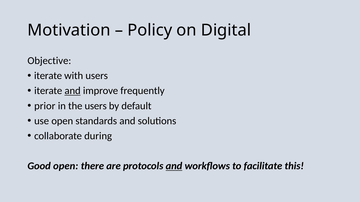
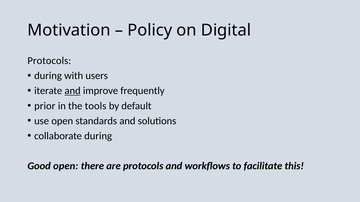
Objective: Objective -> Protocols (49, 61)
iterate: iterate -> during (48, 76)
the users: users -> tools (96, 106)
and underline: present -> none (174, 166)
